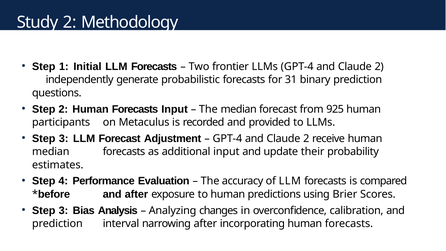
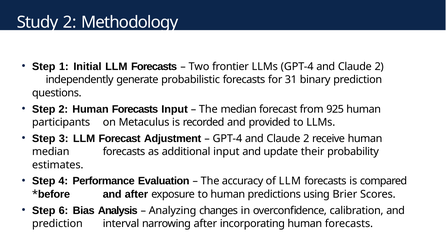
3: 3 -> 6 (63, 210)
